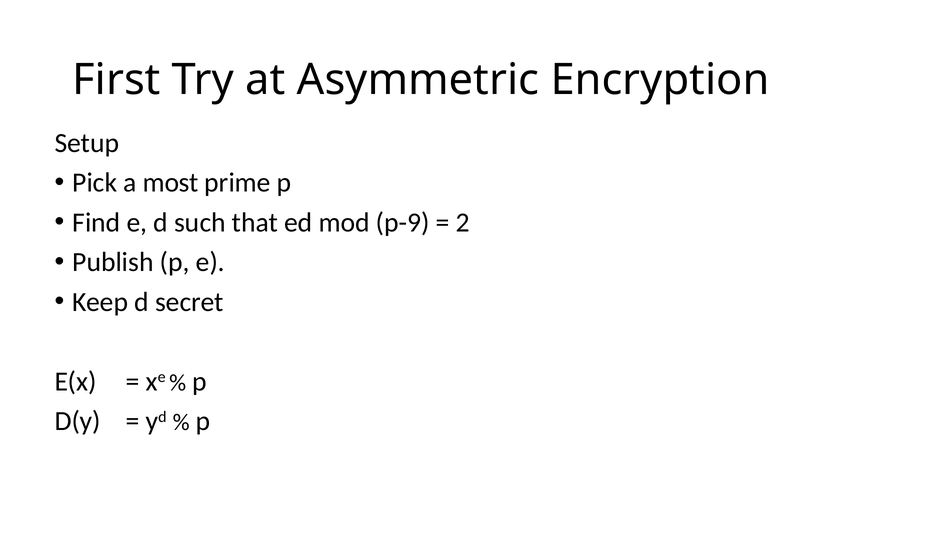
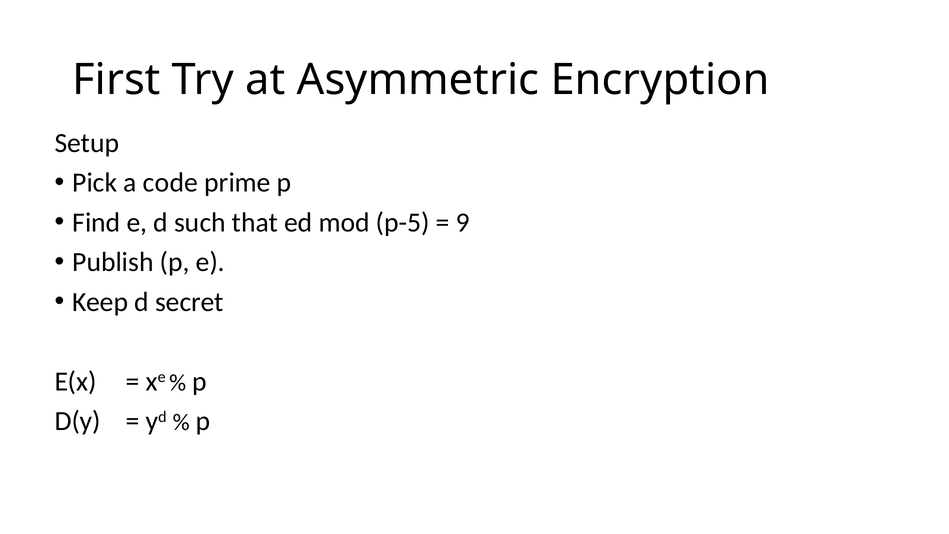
most: most -> code (170, 183)
p-9: p-9 -> p-5 (403, 222)
2: 2 -> 9 (463, 222)
